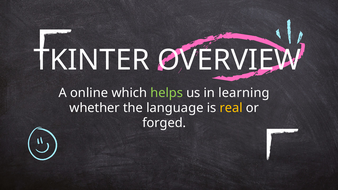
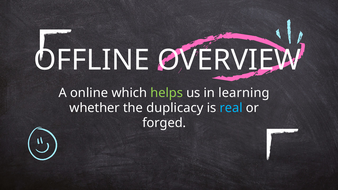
TKINTER: TKINTER -> OFFLINE (92, 60)
language: language -> duplicacy (175, 108)
real colour: yellow -> light blue (231, 108)
